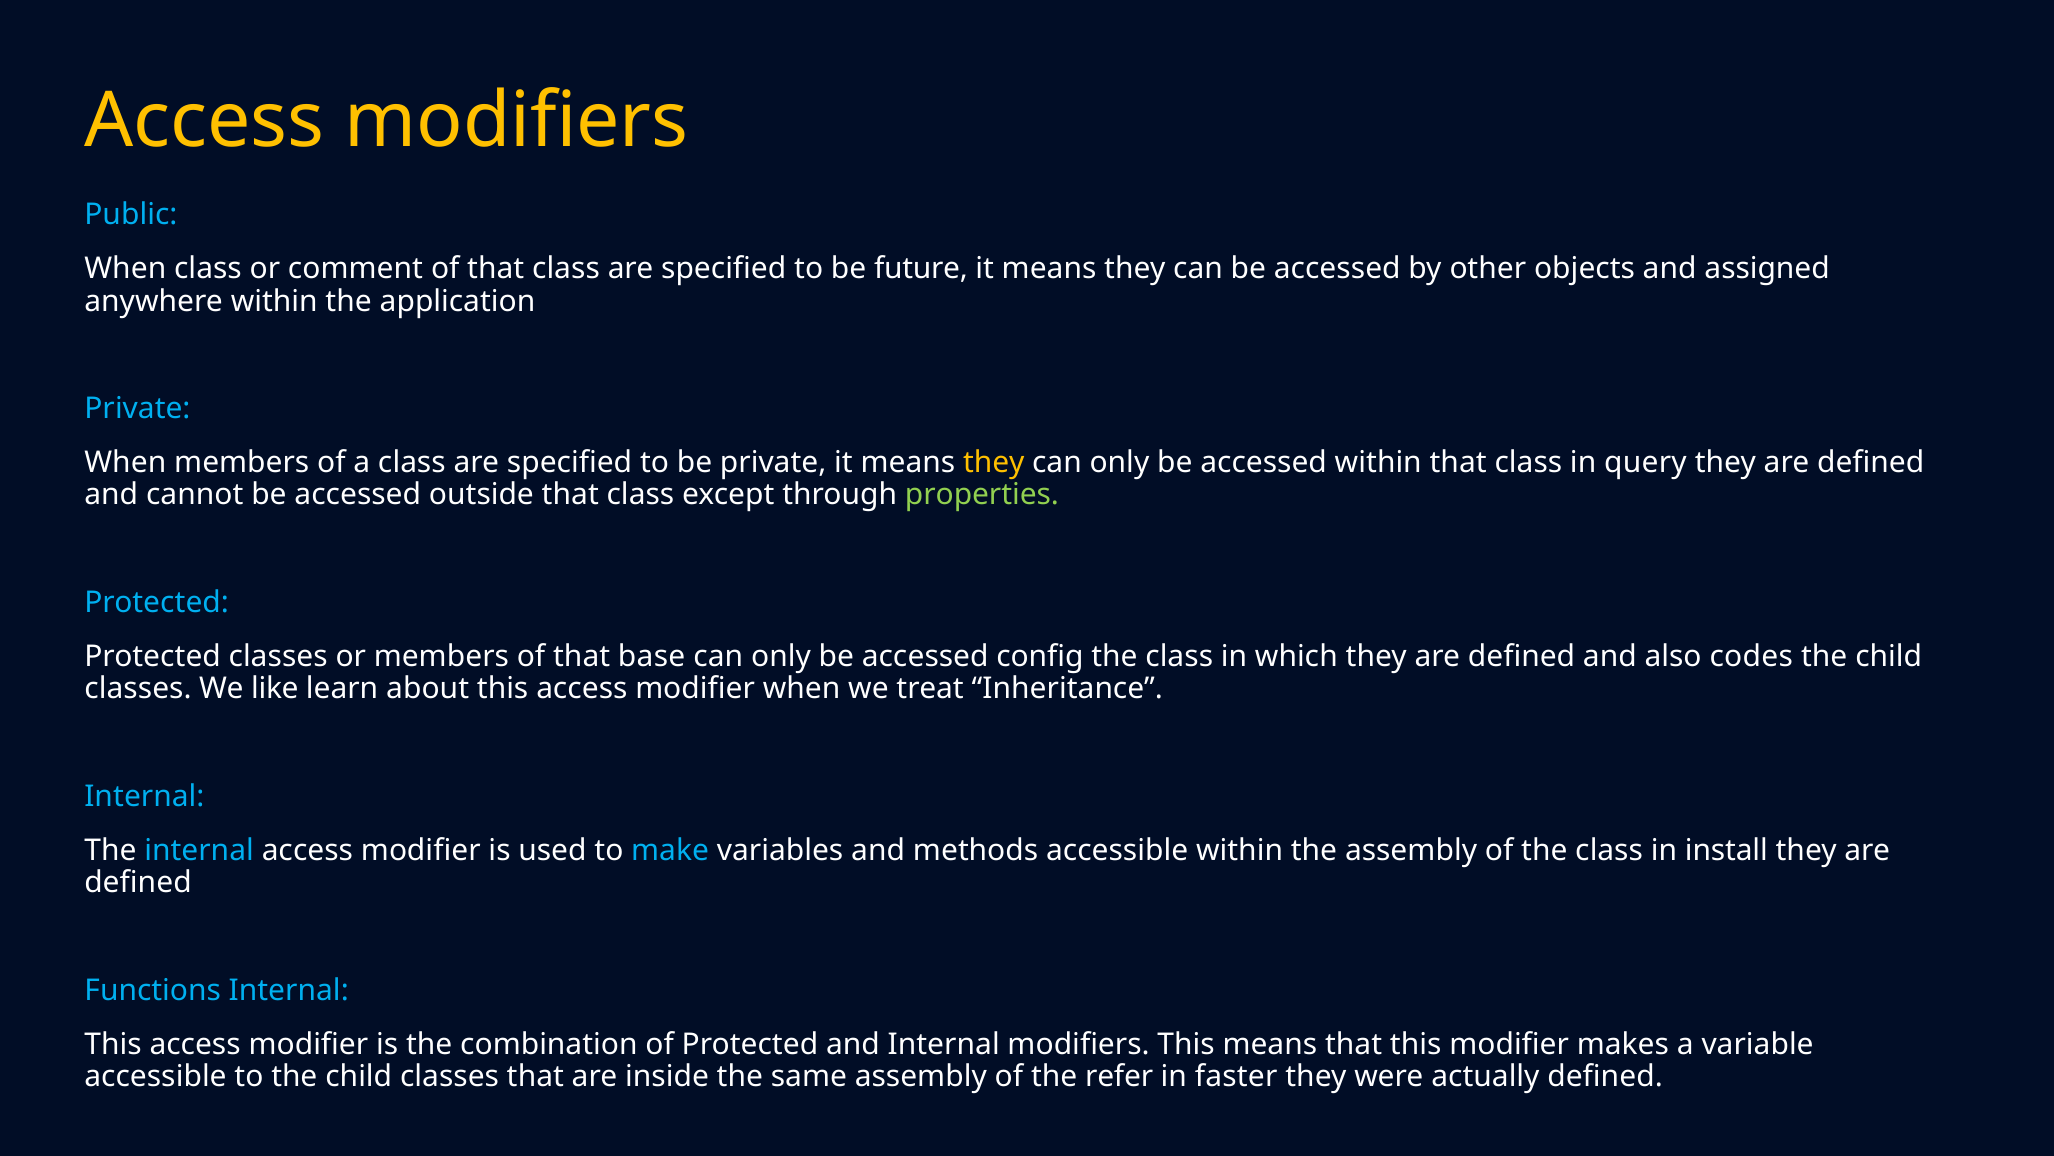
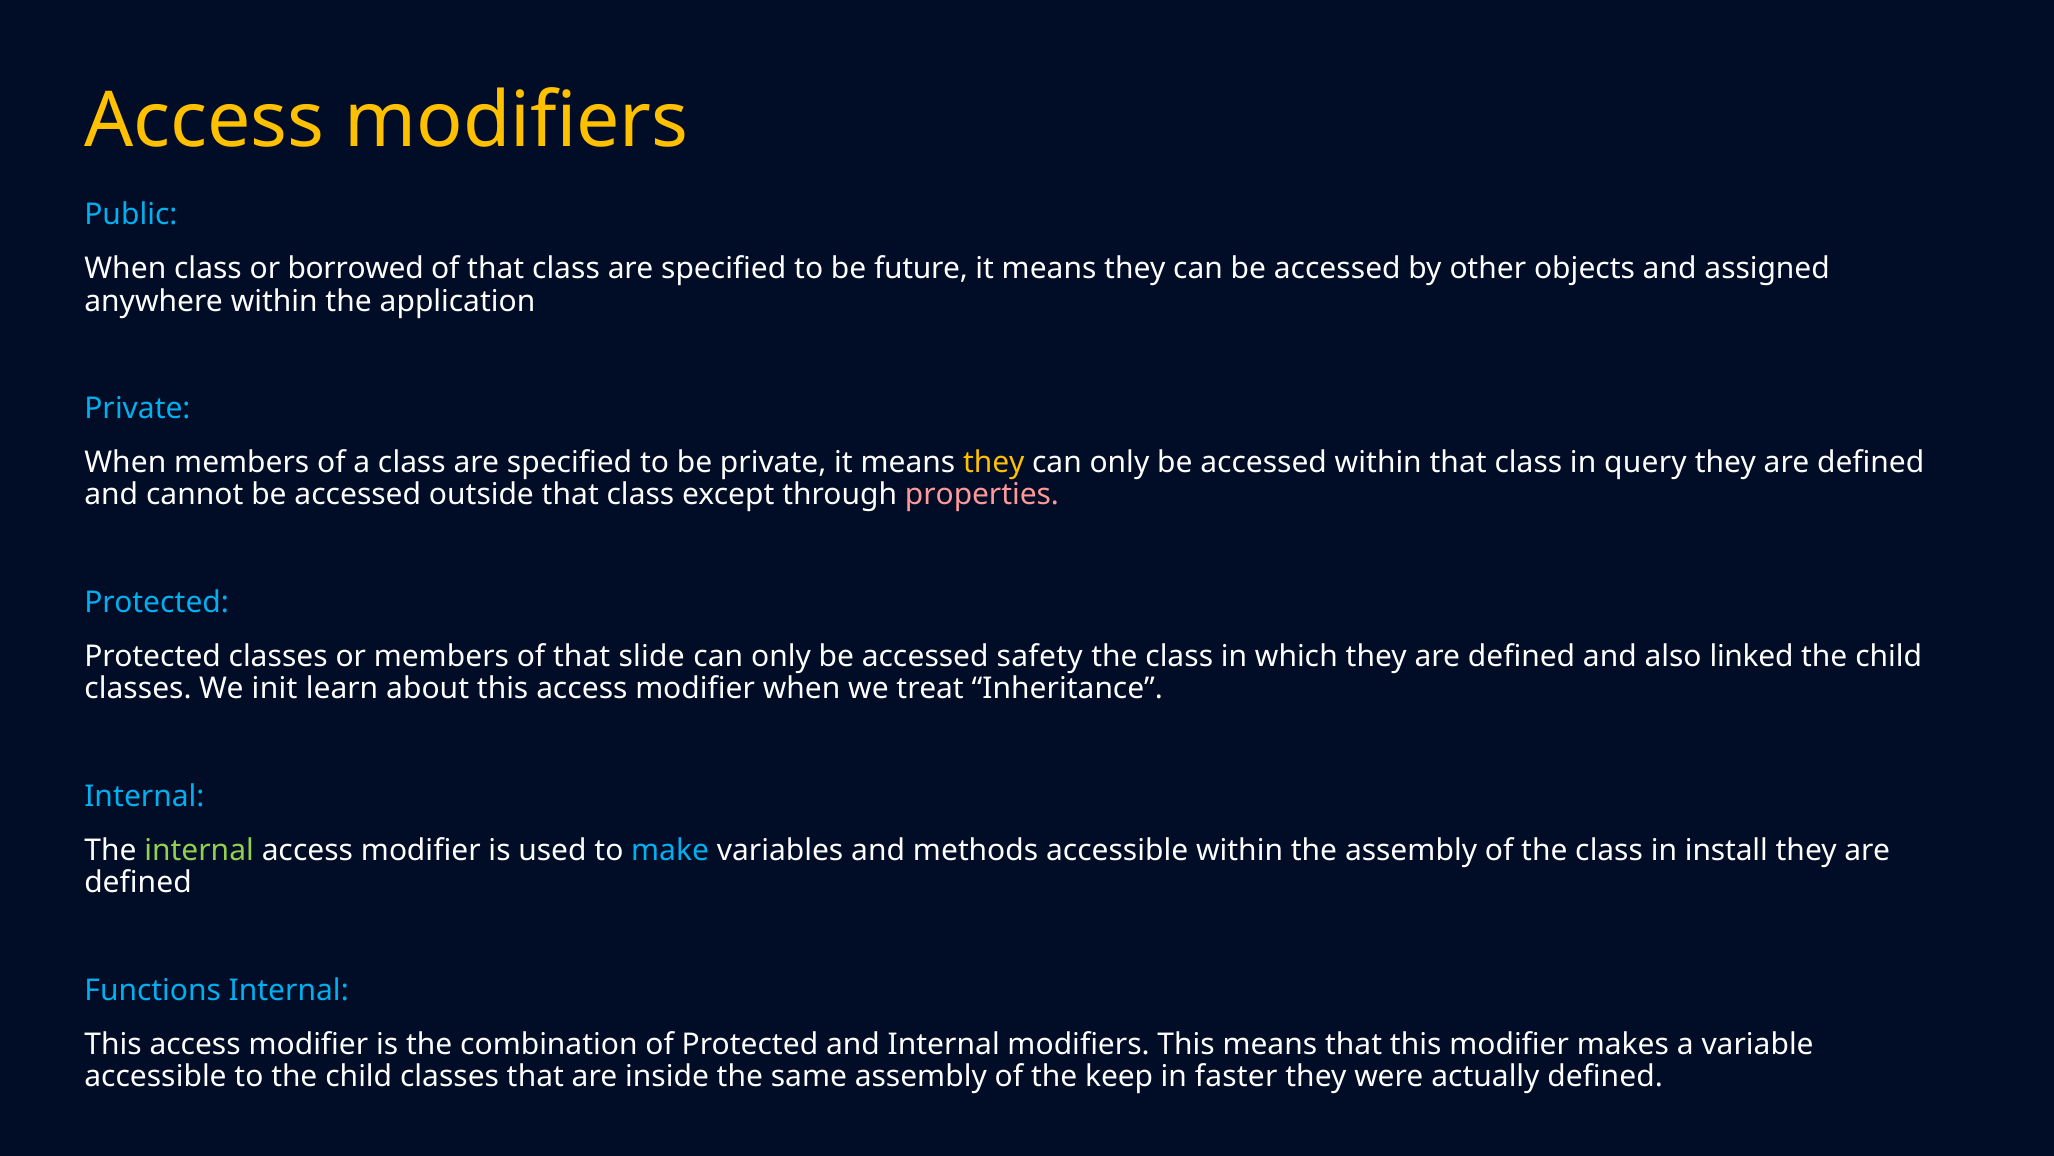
comment: comment -> borrowed (356, 269)
properties colour: light green -> pink (982, 495)
base: base -> slide (652, 656)
config: config -> safety (1040, 656)
codes: codes -> linked (1752, 656)
like: like -> init (275, 689)
internal colour: light blue -> light green (199, 850)
refer: refer -> keep (1119, 1076)
